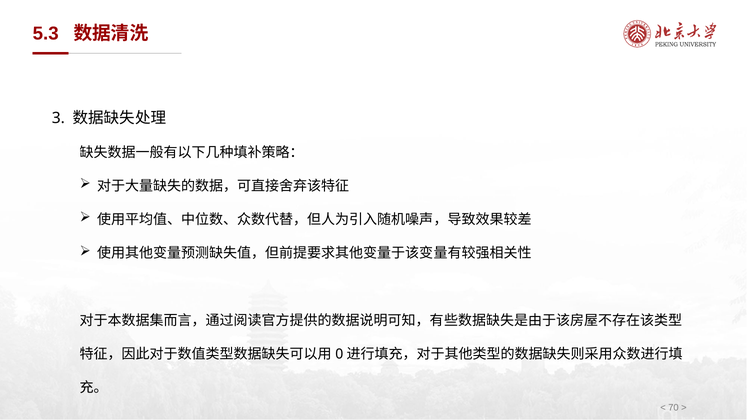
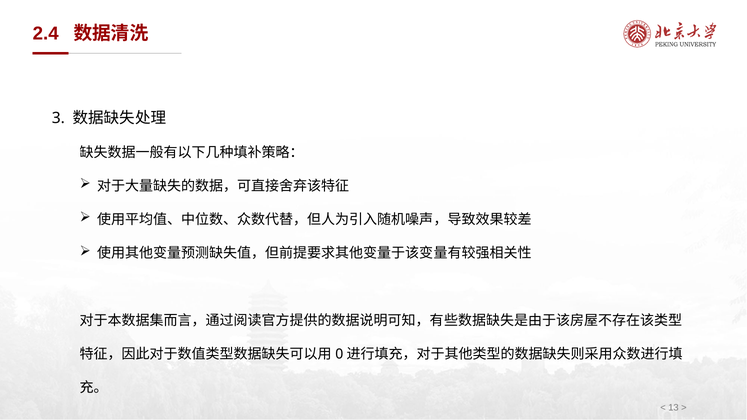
5.3: 5.3 -> 2.4 (46, 34)
70: 70 -> 13 (673, 408)
